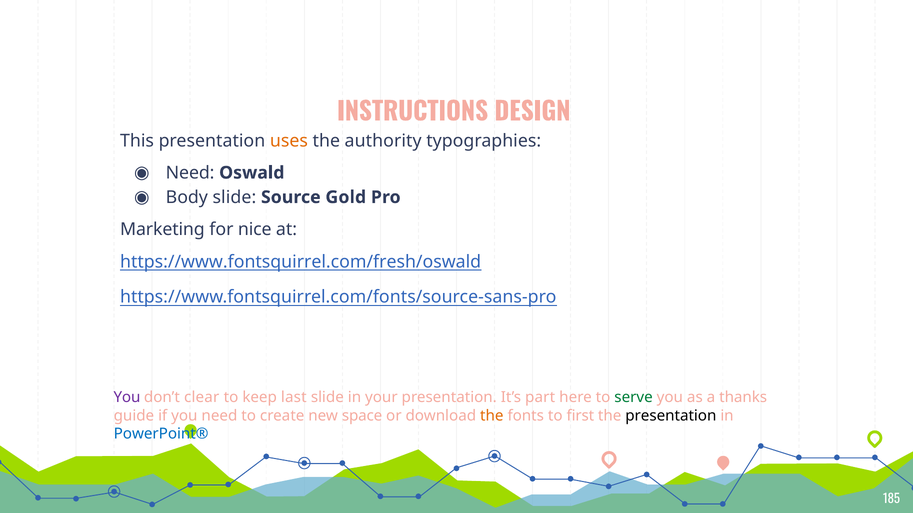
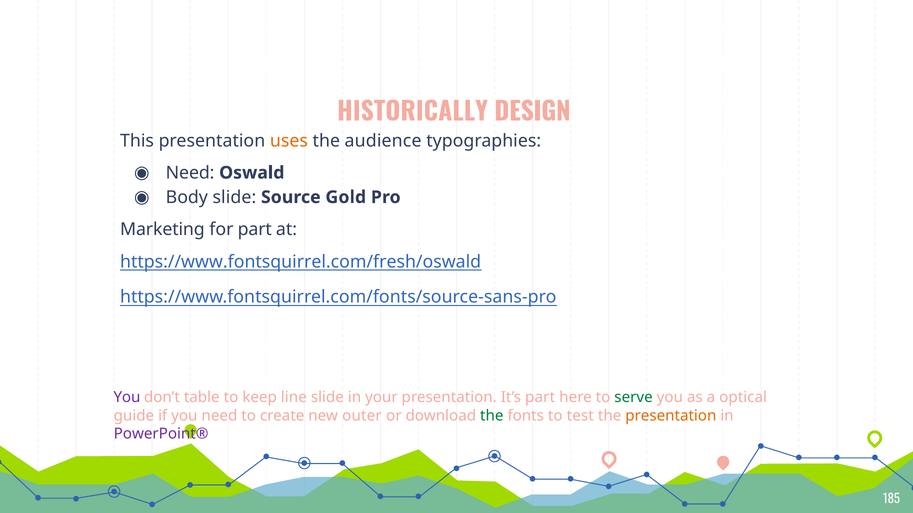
INSTRUCTIONS: INSTRUCTIONS -> HISTORICALLY (412, 112)
authority: authority -> audience (383, 141)
for nice: nice -> part (255, 230)
clear: clear -> table (202, 398)
last: last -> line (294, 398)
thanks: thanks -> optical (743, 398)
space: space -> outer (362, 416)
the colour: orange -> green (492, 416)
first: first -> test (580, 416)
presentation colour: black -> orange (671, 416)
PowerPoint® colour: blue -> purple (161, 434)
